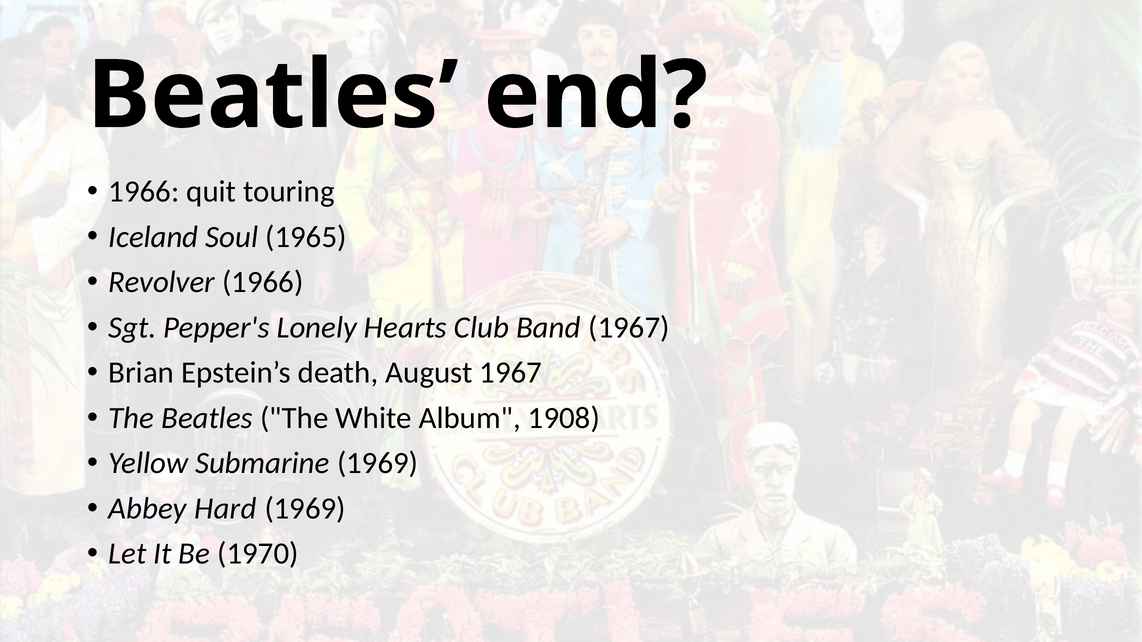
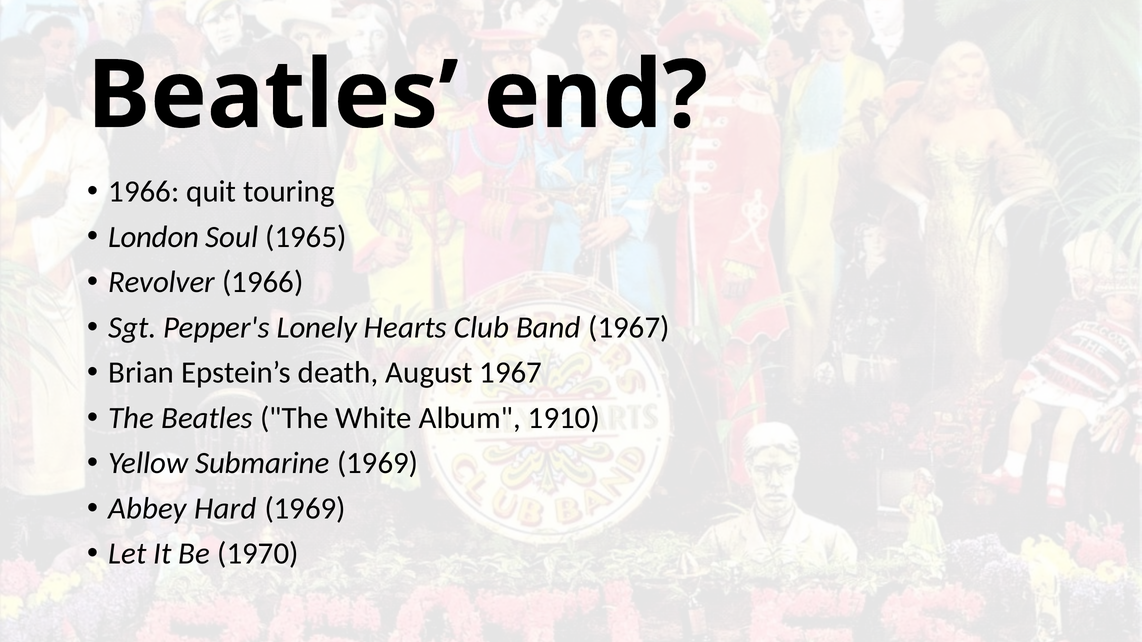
Iceland: Iceland -> London (154, 237)
1908: 1908 -> 1910 (564, 418)
